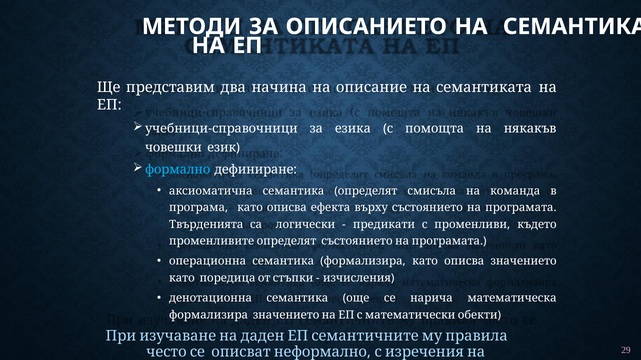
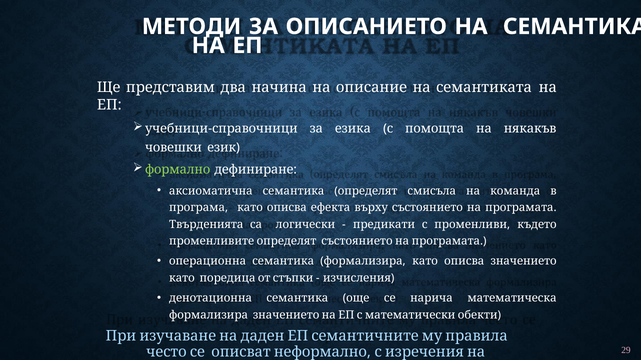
формално colour: light blue -> light green (178, 170)
